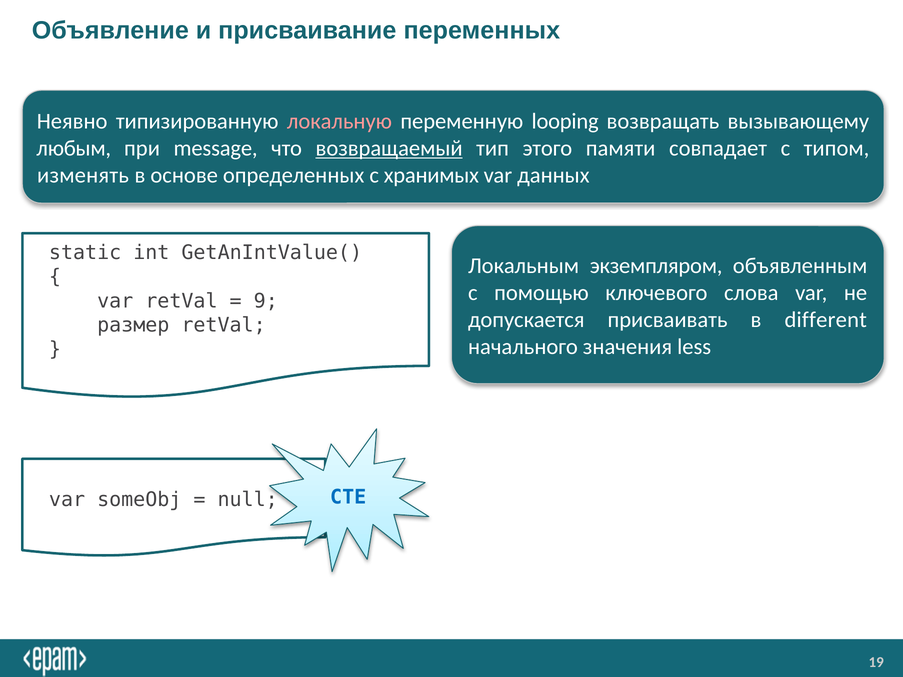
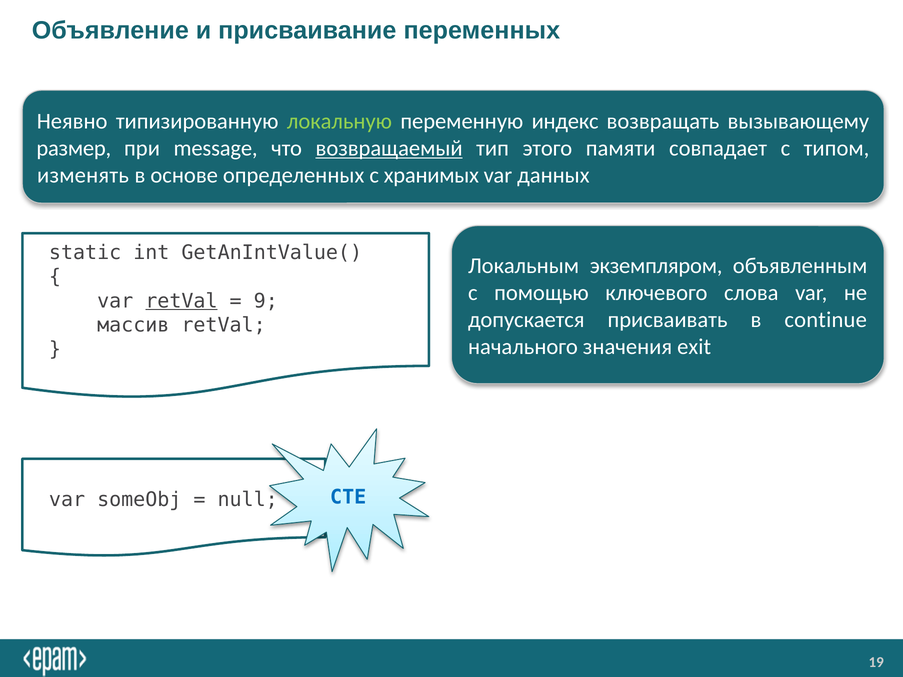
локальную colour: pink -> light green (339, 121)
looping: looping -> индекс (565, 121)
любым: любым -> размер (74, 148)
retVal underline: none -> present (181, 301)
different: different -> continue (826, 320)
размер: размер -> массив (133, 325)
less: less -> exit (694, 347)
